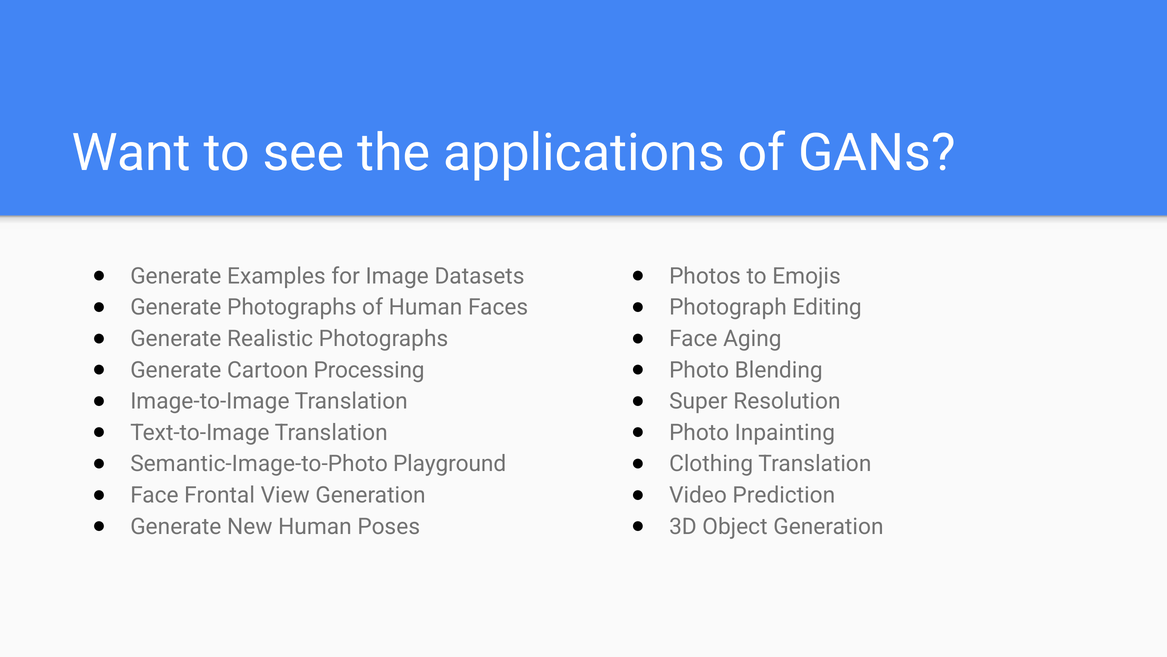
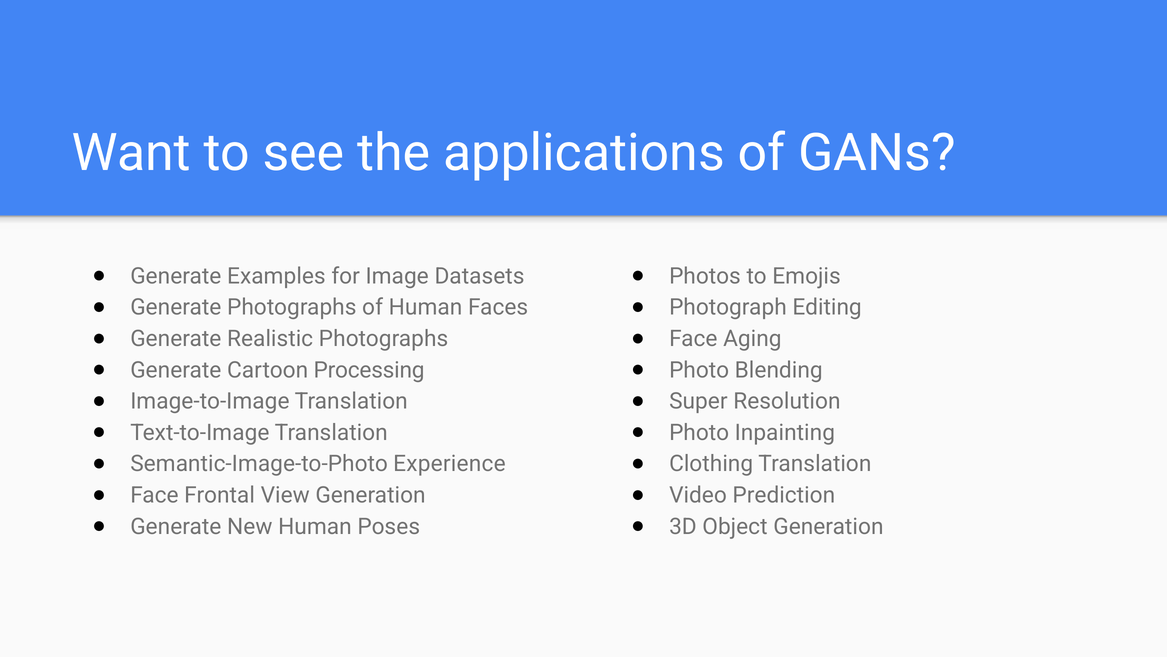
Playground: Playground -> Experience (449, 464)
